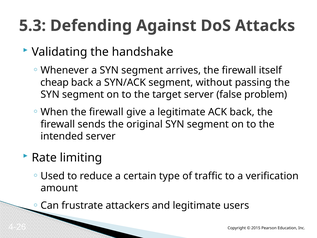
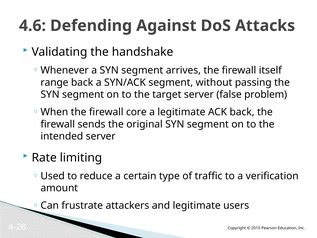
5.3: 5.3 -> 4.6 (32, 26)
cheap: cheap -> range (54, 82)
give: give -> core (136, 112)
